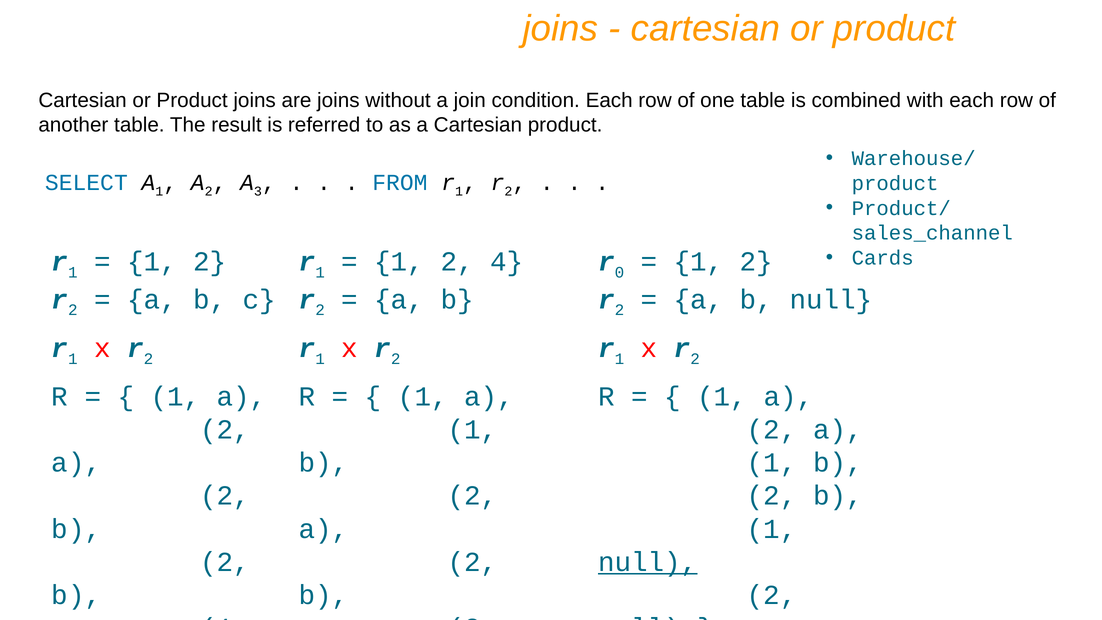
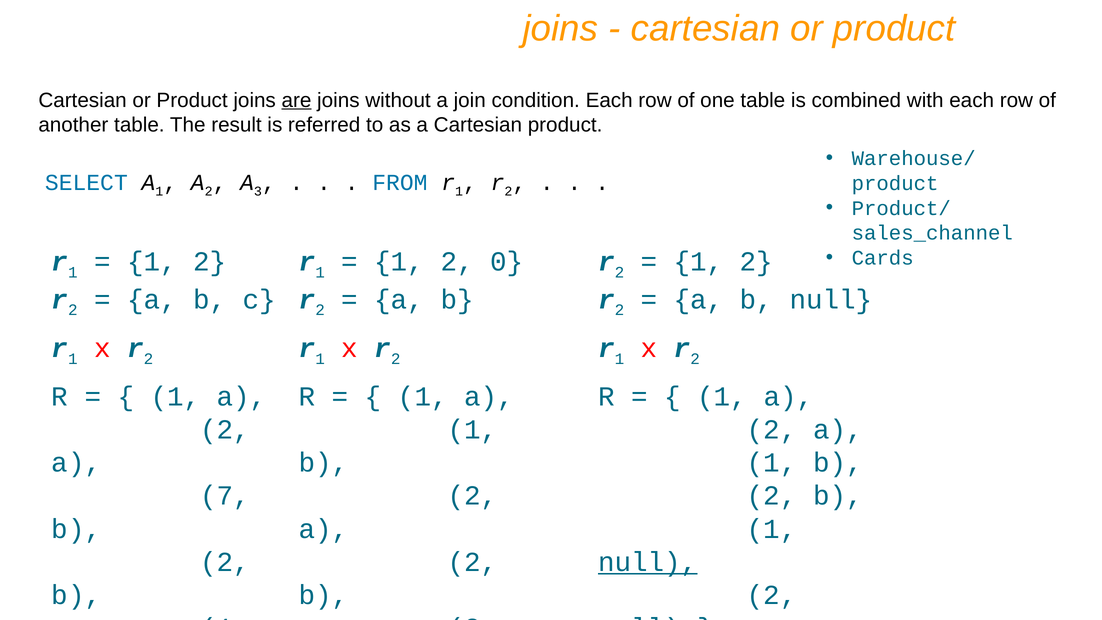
are underline: none -> present (296, 100)
2 4: 4 -> 0 (507, 262)
0: 0 -> 2 (619, 272)
2: 2 -> 7 (225, 496)
